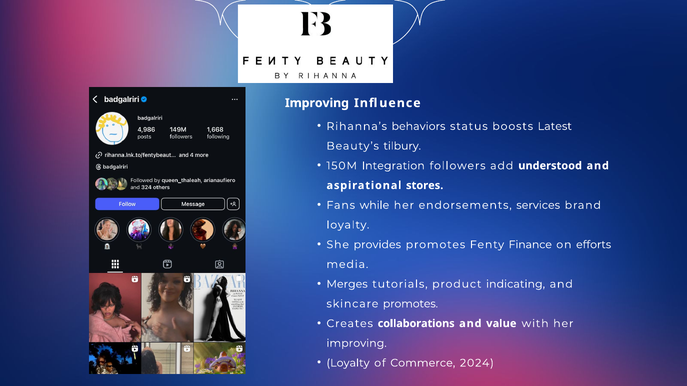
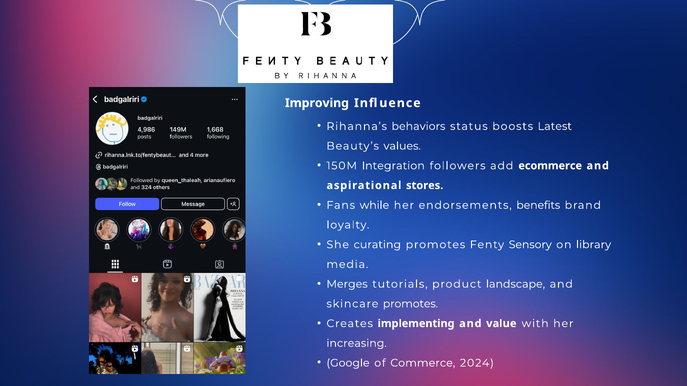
tilbury: tilbury -> values (402, 146)
understood: understood -> ecommerce (550, 166)
services: services -> benefits (538, 205)
provides: provides -> curating (377, 245)
Finance: Finance -> Sensory (530, 245)
efforts: efforts -> library (594, 245)
indicating: indicating -> landscape (516, 284)
collaborations: collaborations -> implementing (416, 324)
improving: improving -> increasing (357, 344)
Loyalty: Loyalty -> Google (348, 363)
